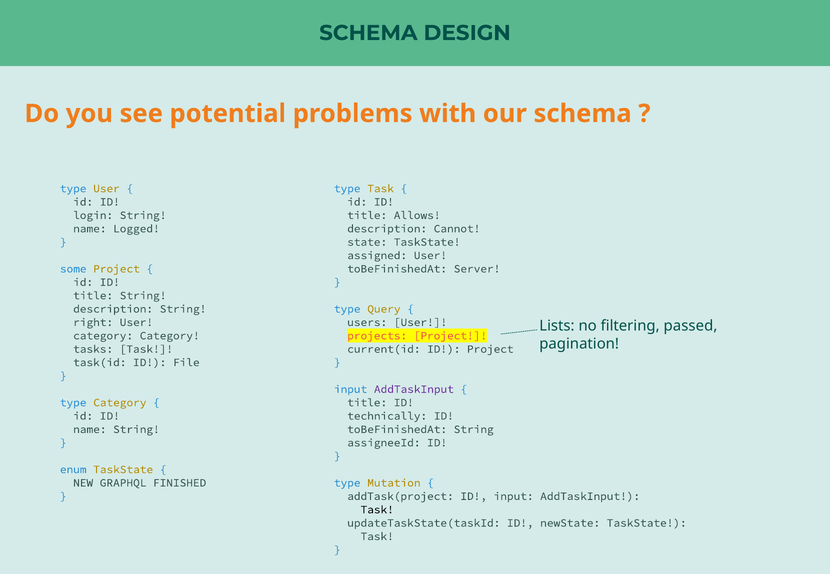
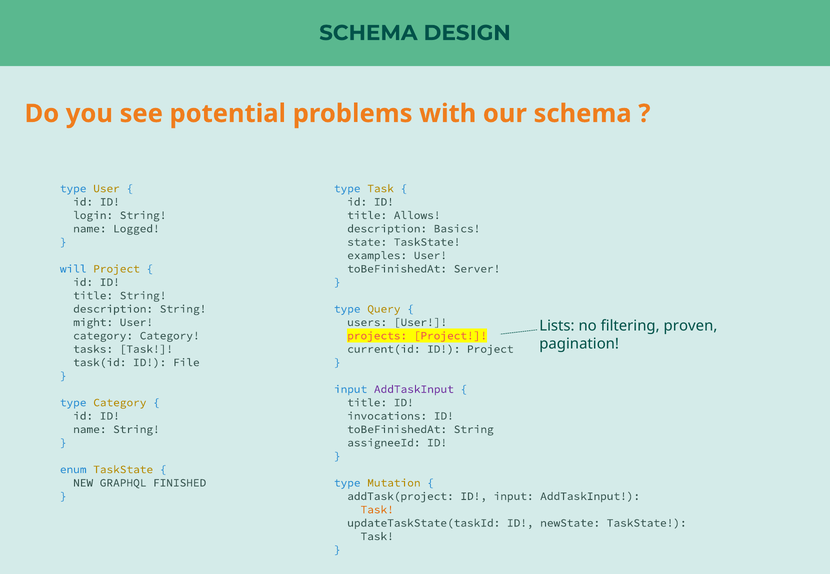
Cannot: Cannot -> Basics (457, 229)
assigned: assigned -> examples (377, 256)
some: some -> will (73, 269)
right: right -> might (93, 323)
passed: passed -> proven (690, 326)
technically: technically -> invocations (387, 416)
Task colour: black -> orange (377, 510)
